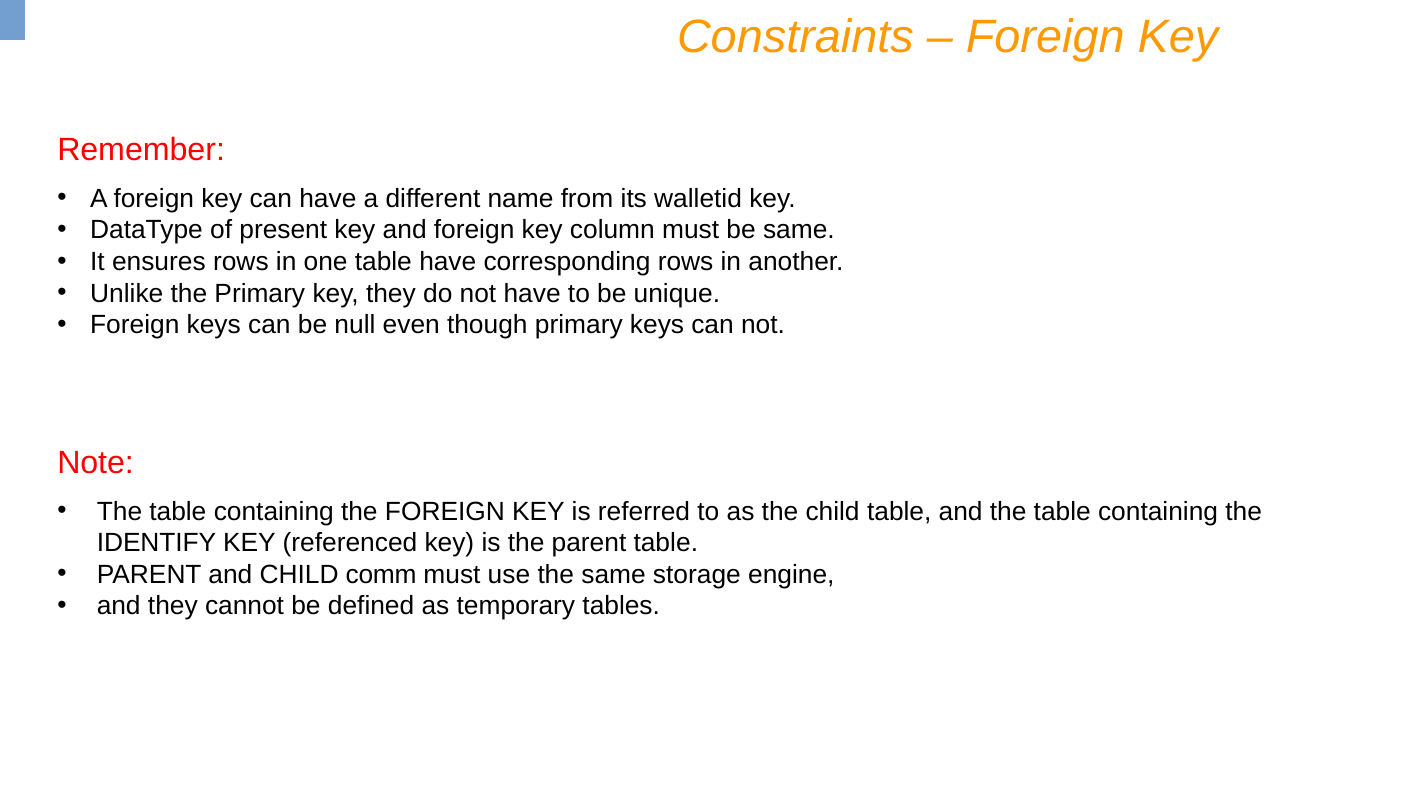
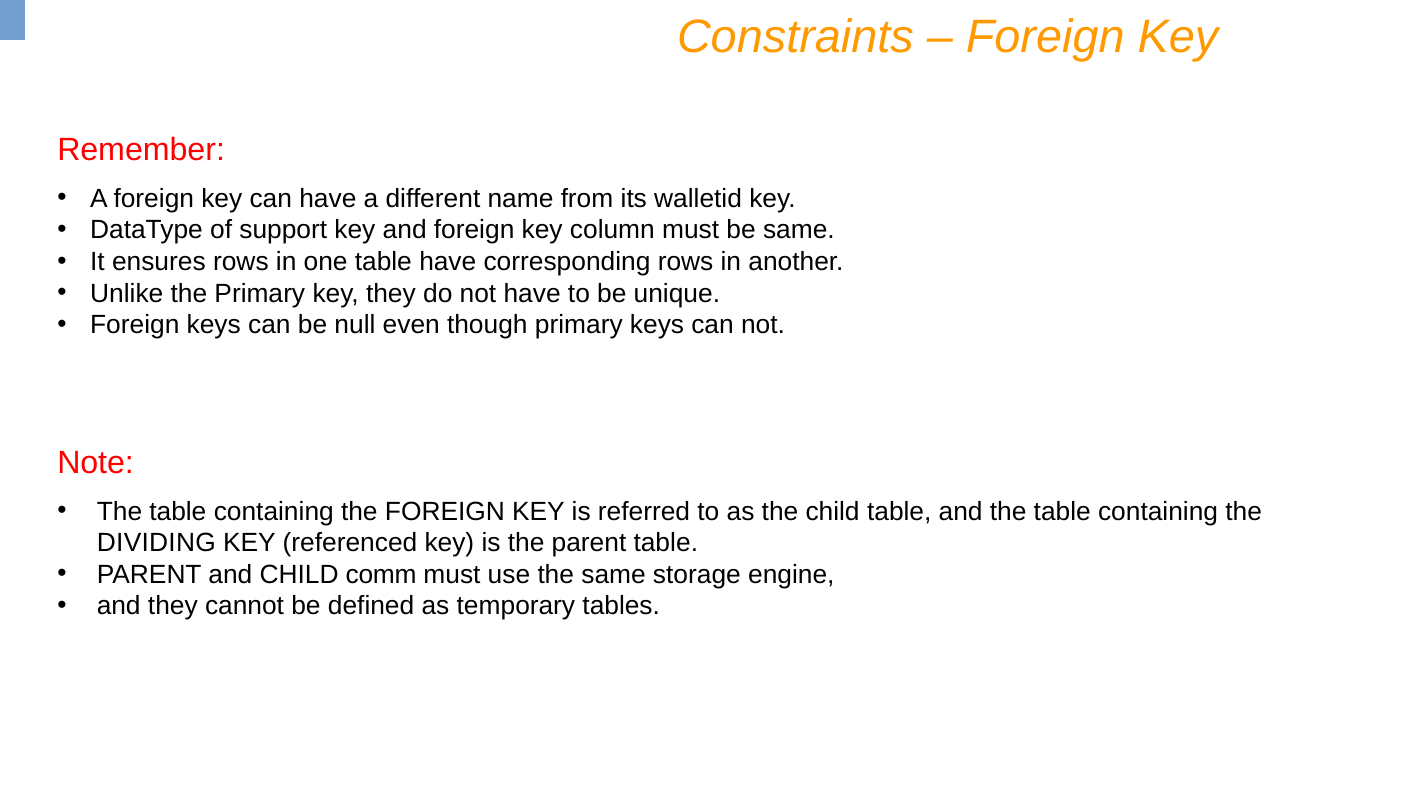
present: present -> support (283, 230)
IDENTIFY: IDENTIFY -> DIVIDING (156, 543)
